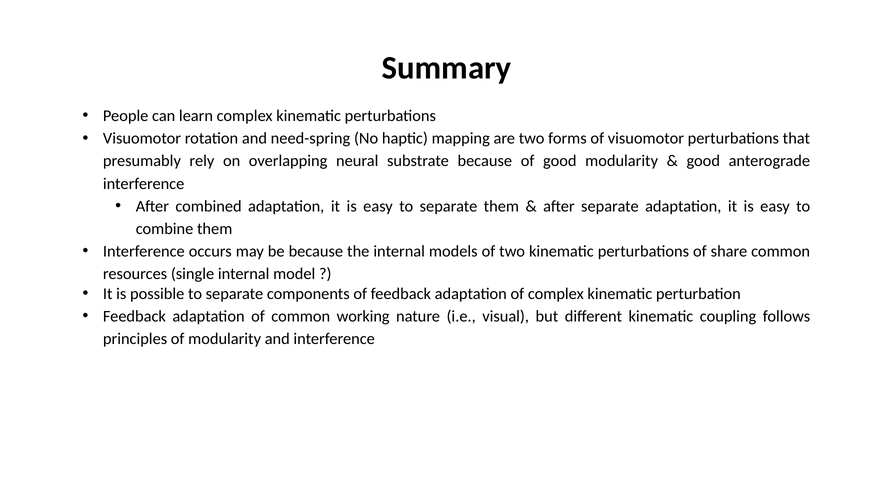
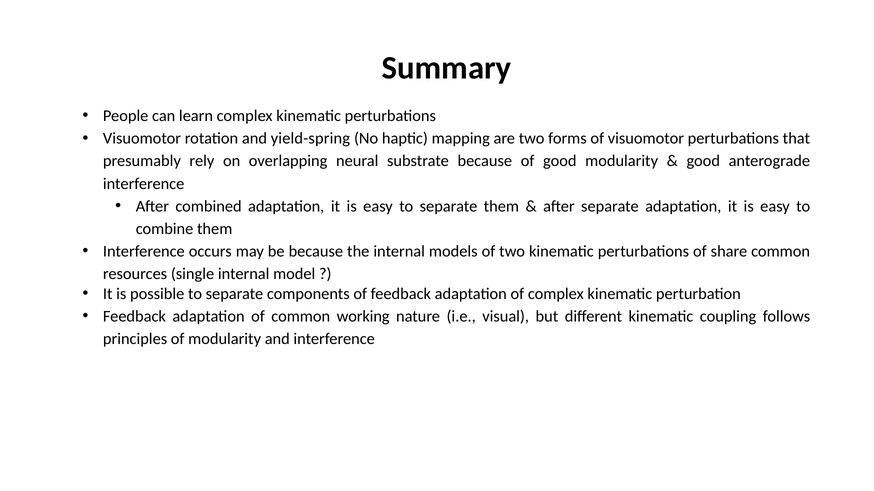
need-spring: need-spring -> yield-spring (310, 139)
